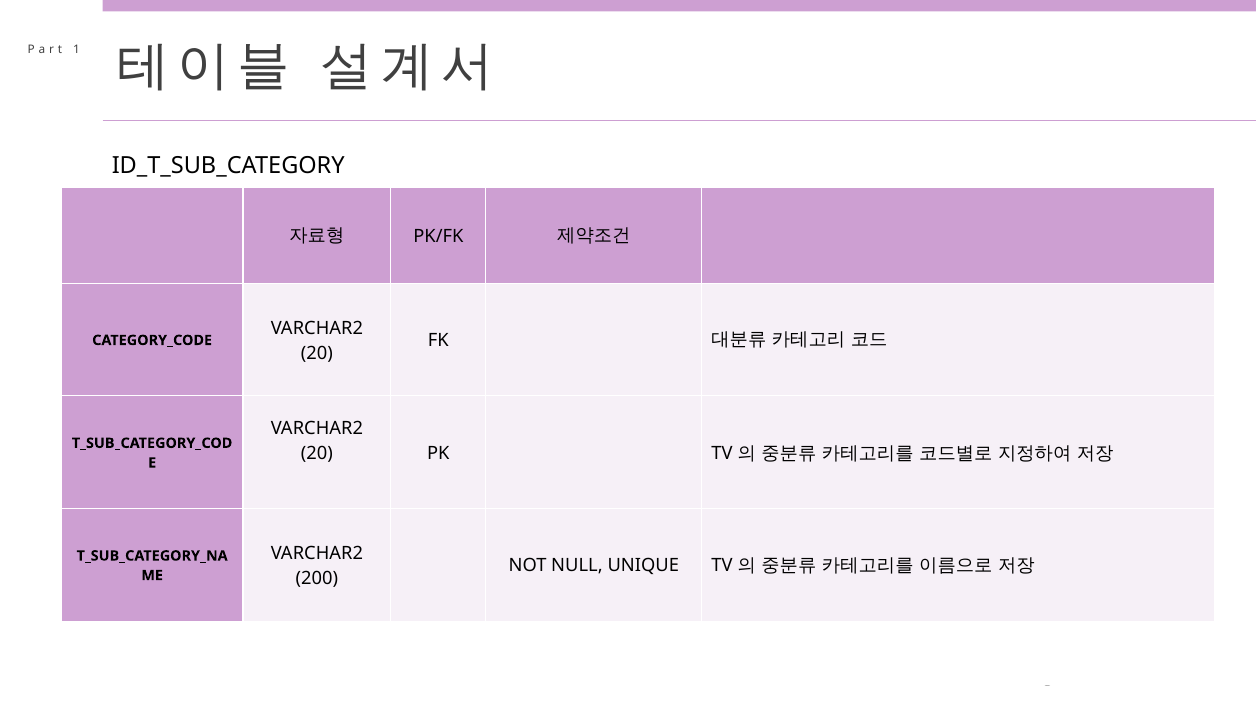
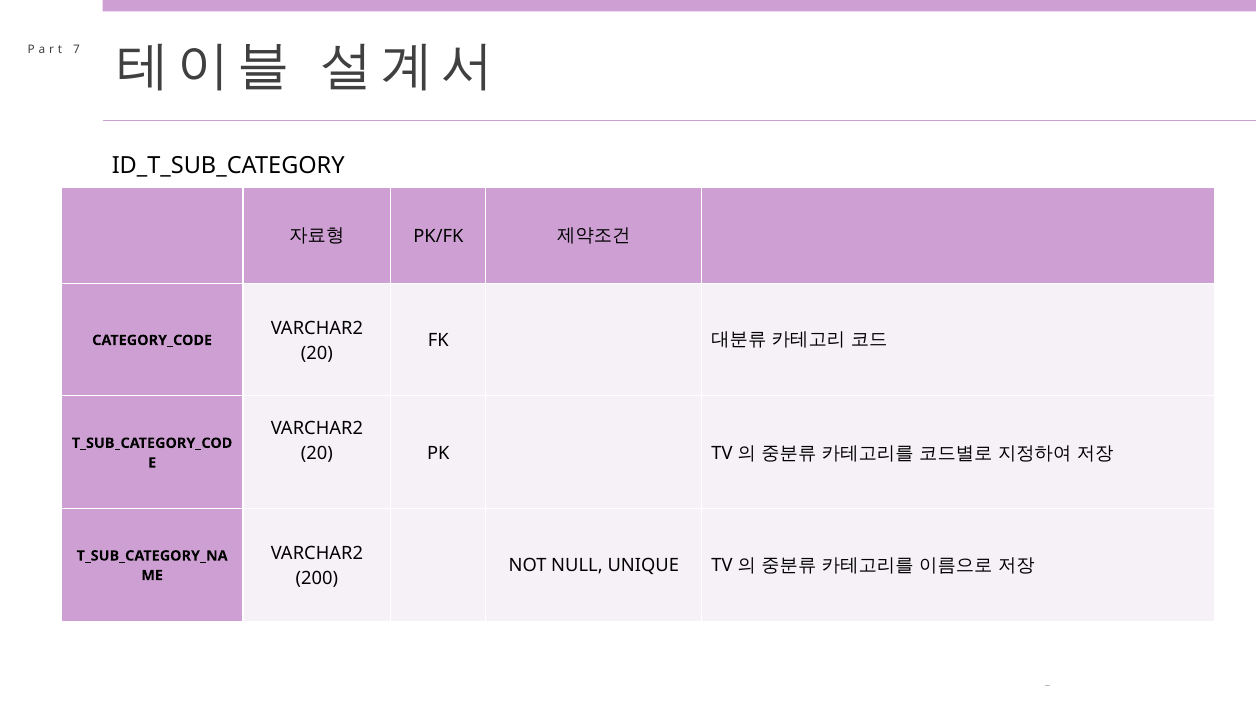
1: 1 -> 7 (76, 50)
